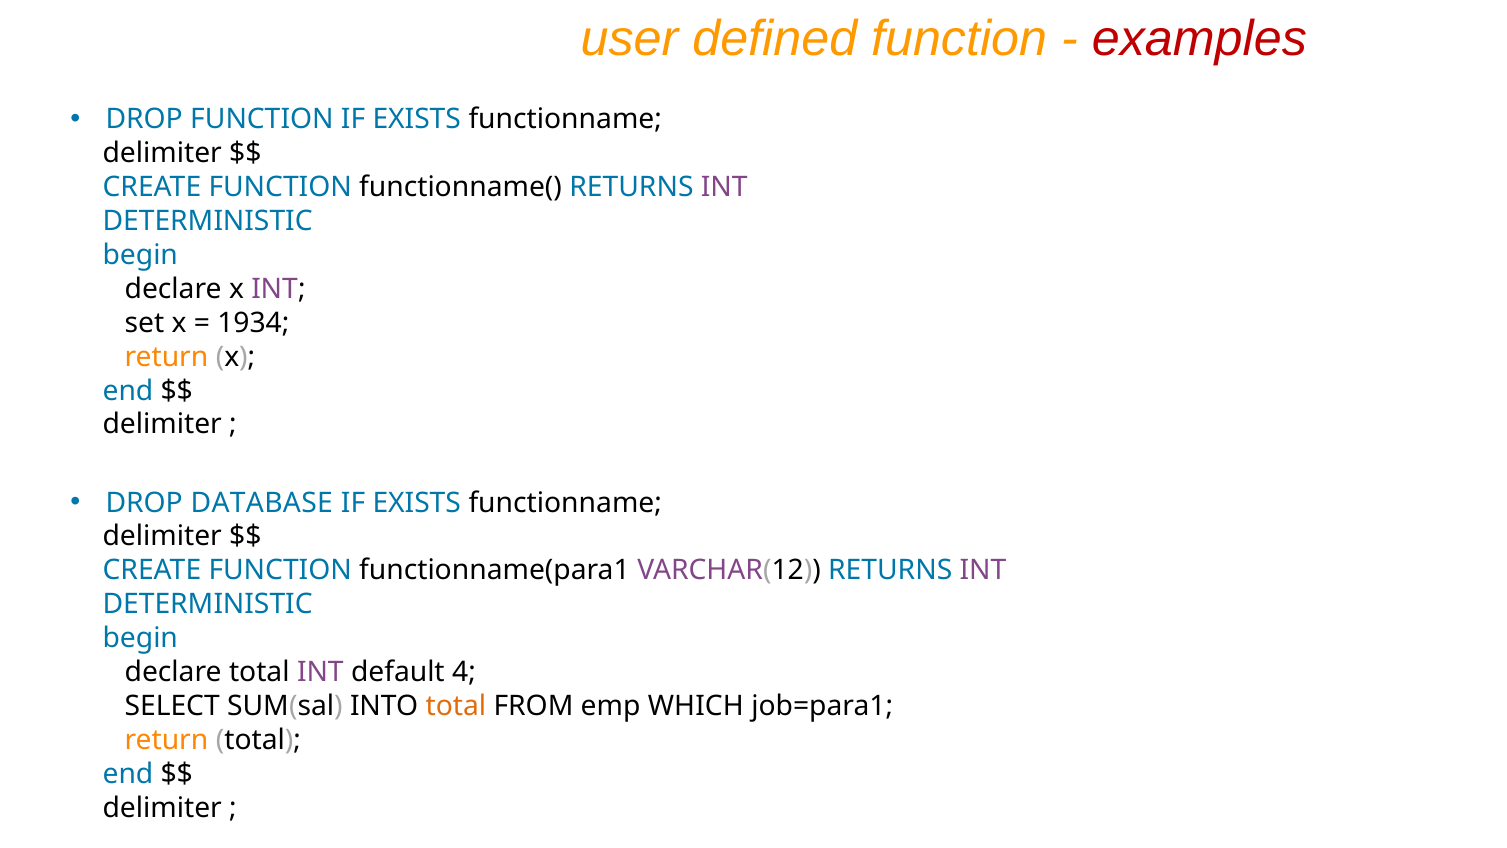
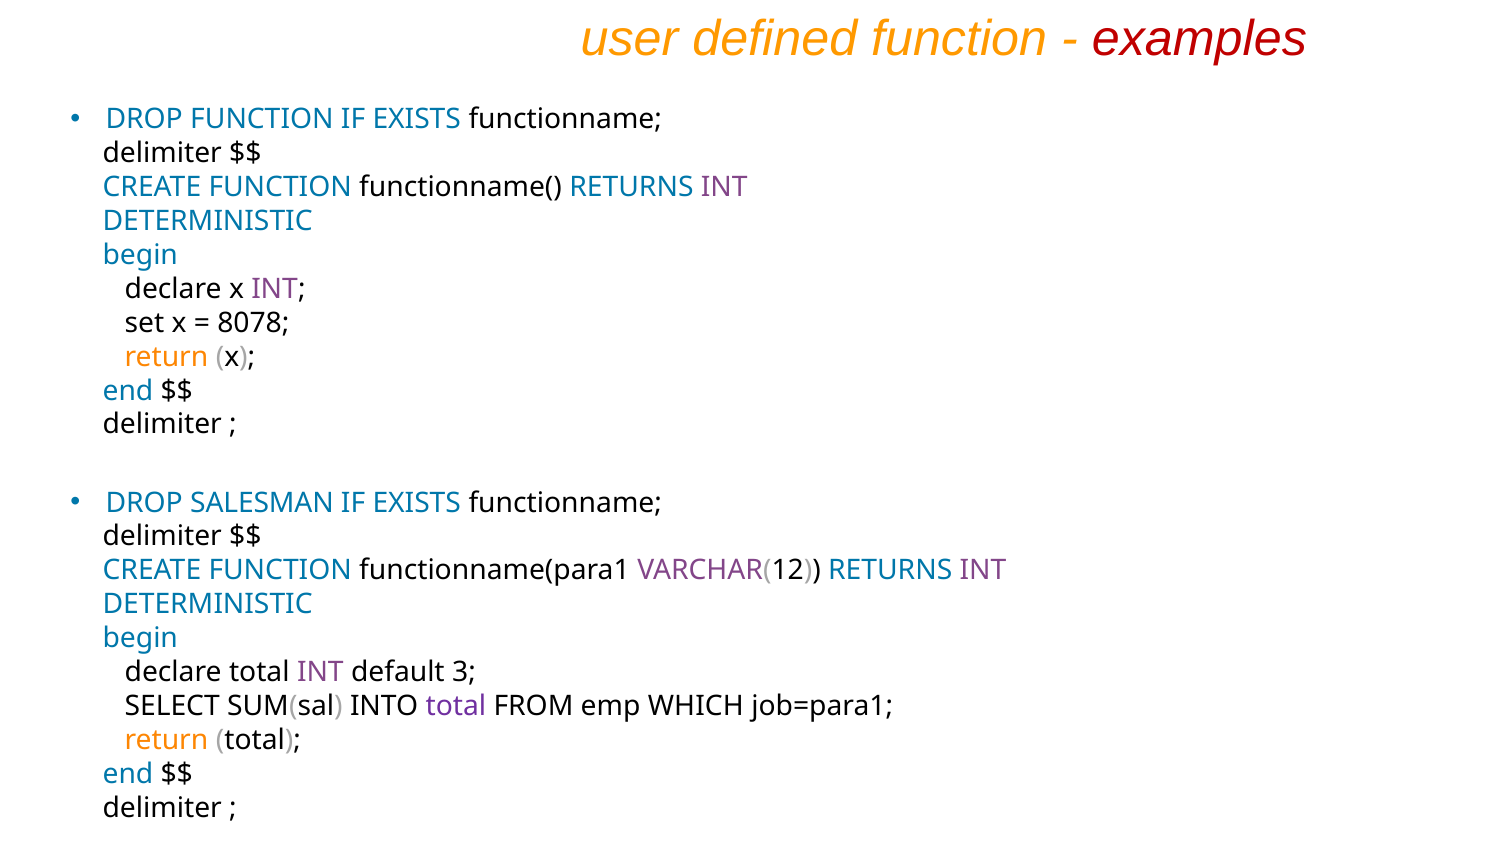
1934: 1934 -> 8078 (253, 323)
DATABASE: DATABASE -> SALESMAN (262, 503)
4: 4 -> 3 (464, 672)
total colour: orange -> purple (456, 706)
